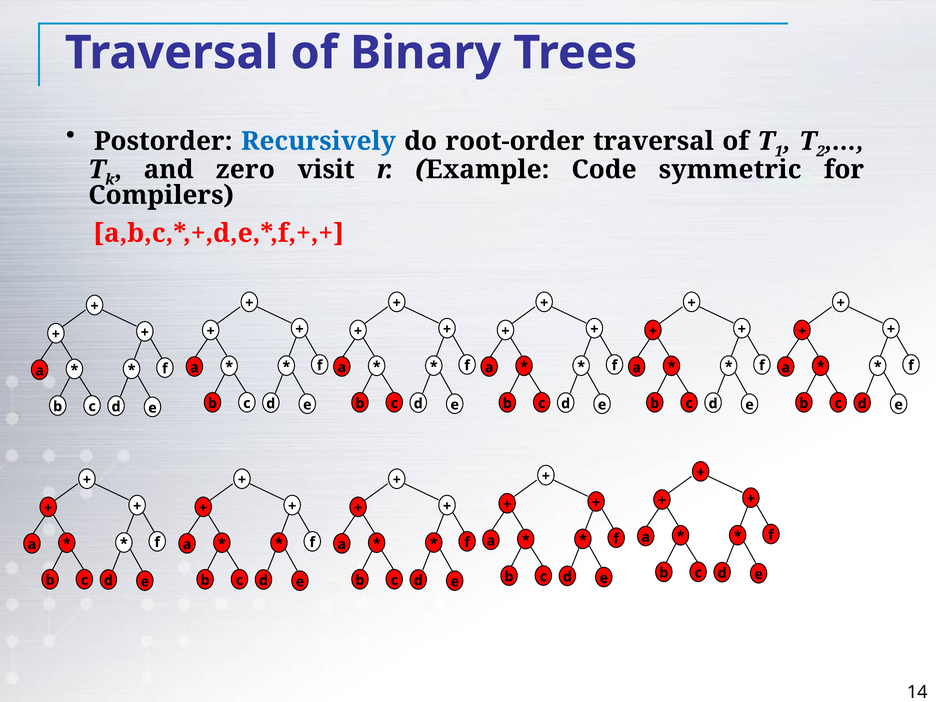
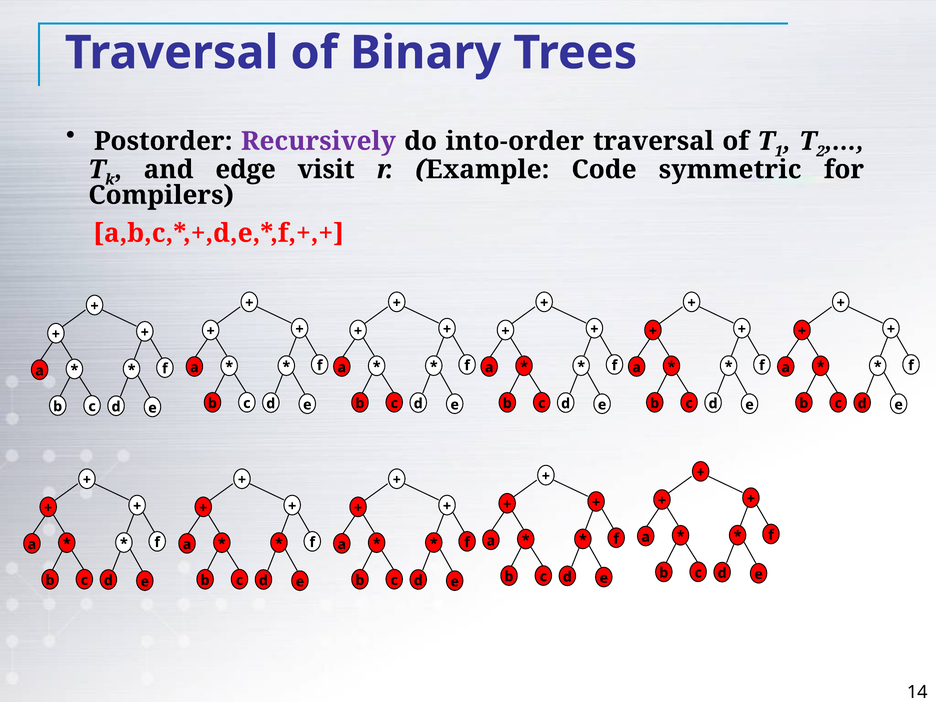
Recursively colour: blue -> purple (318, 141)
root-order: root-order -> into-order (515, 141)
zero: zero -> edge (246, 170)
